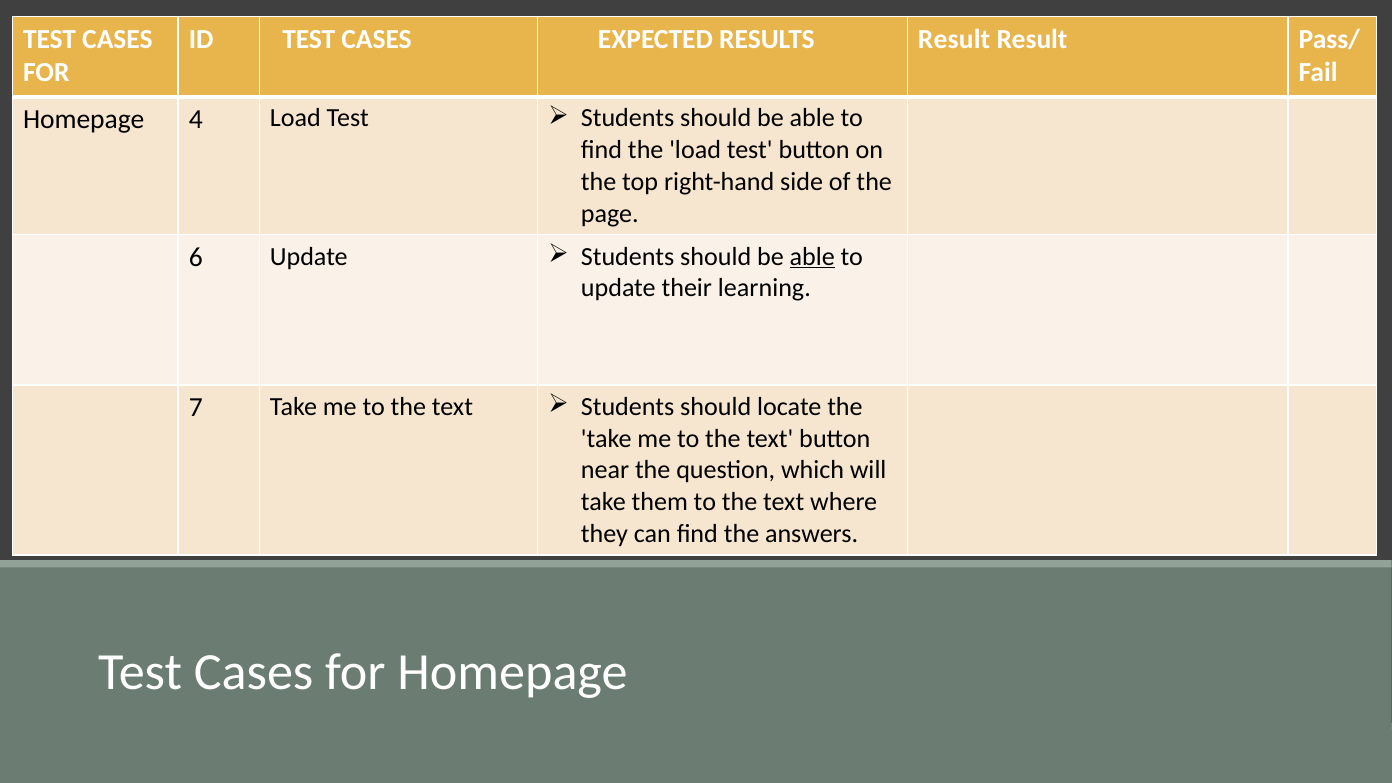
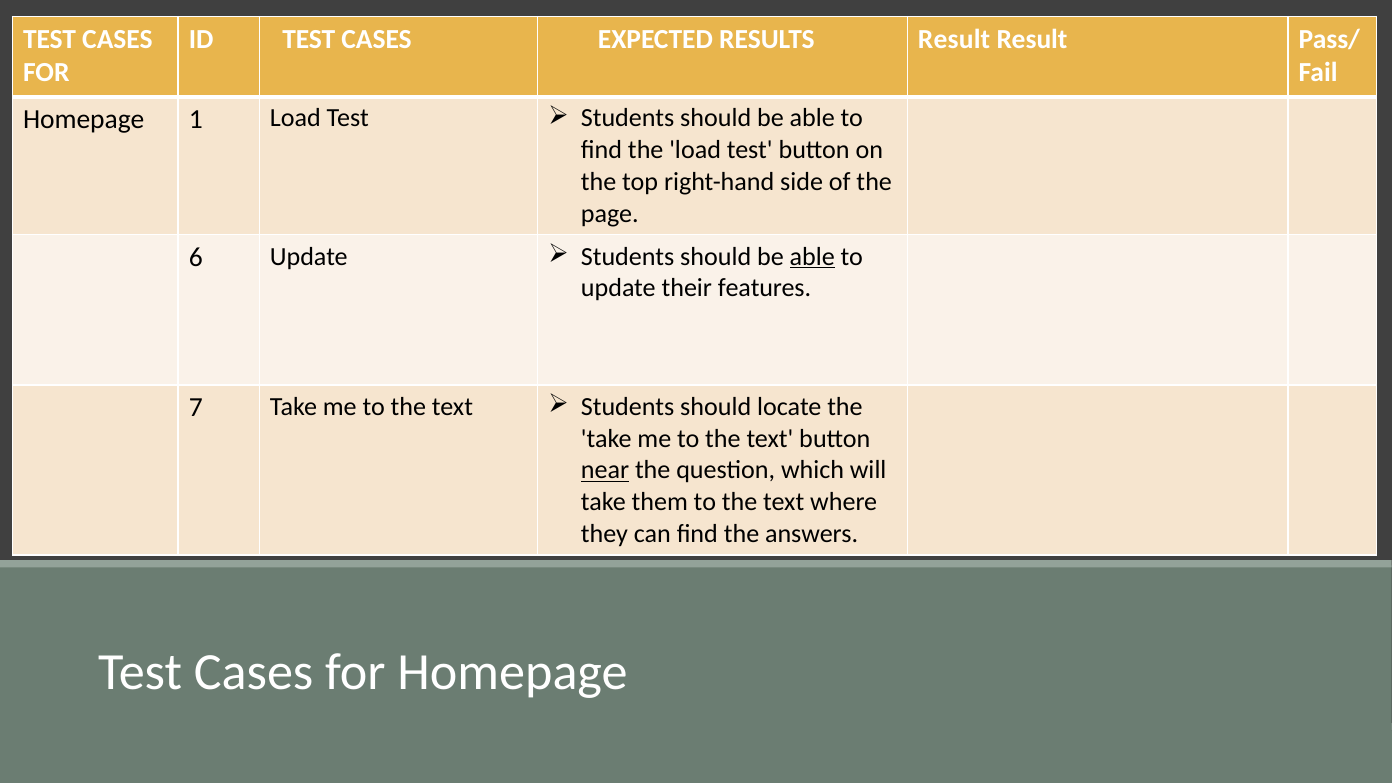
4: 4 -> 1 (196, 119)
learning: learning -> features (765, 288)
near underline: none -> present (605, 470)
